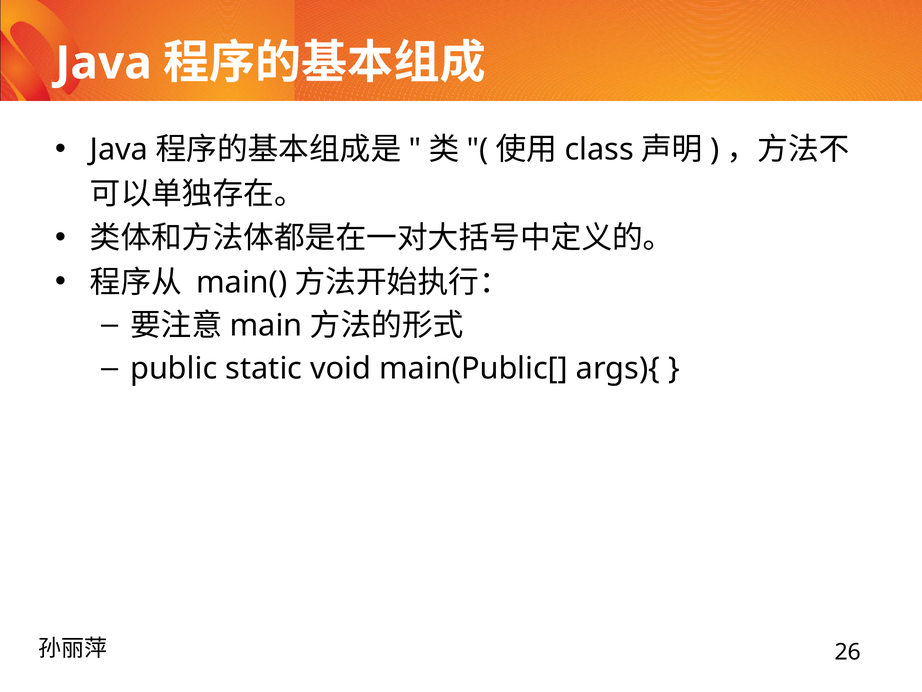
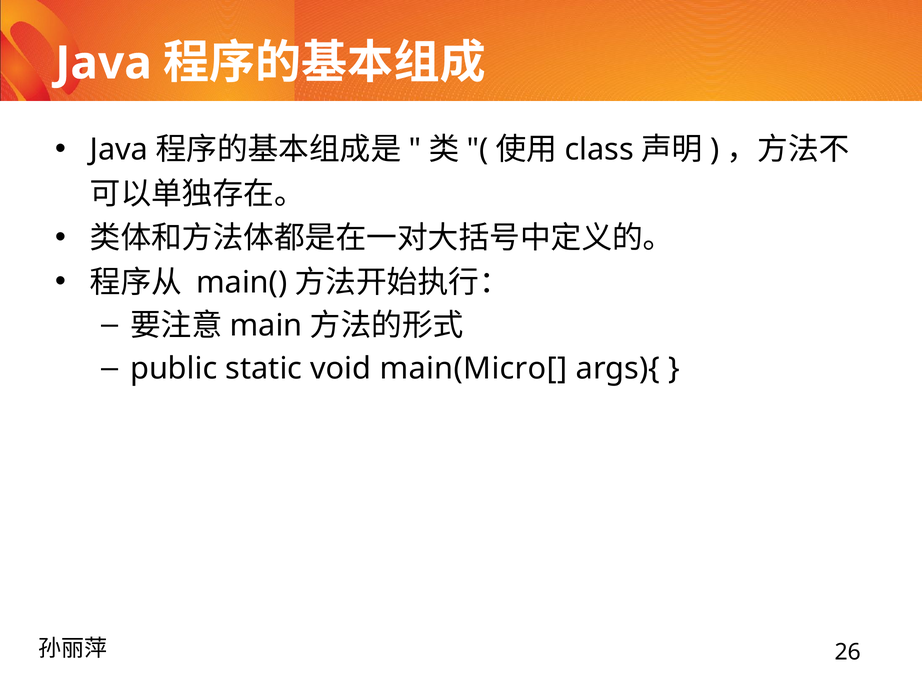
main(Public[: main(Public[ -> main(Micro[ (473, 368)
